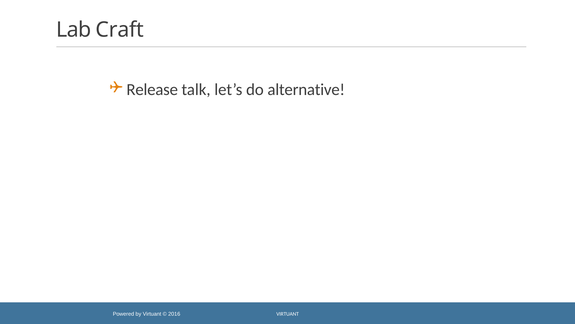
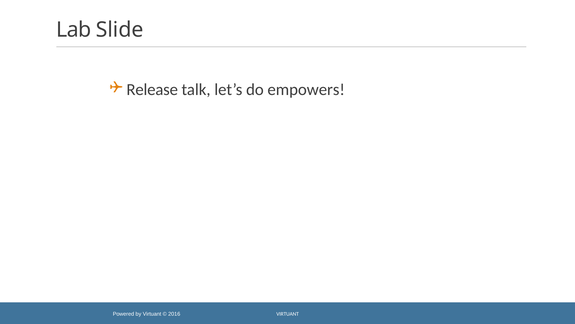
Craft: Craft -> Slide (120, 30)
alternative: alternative -> empowers (306, 89)
